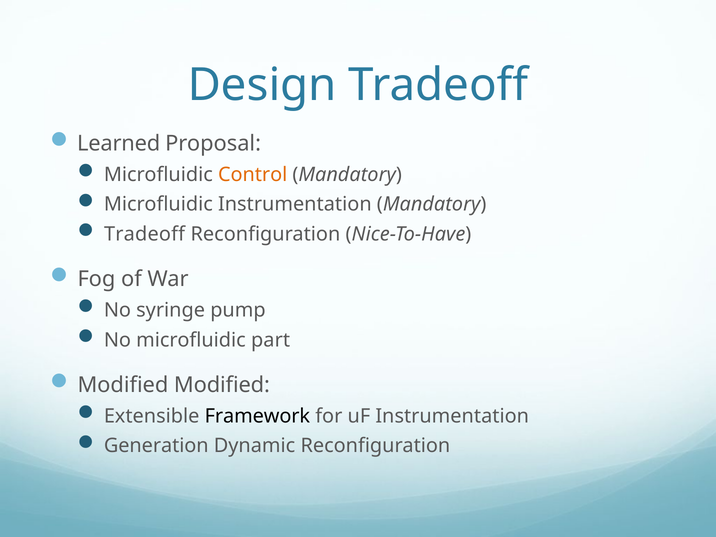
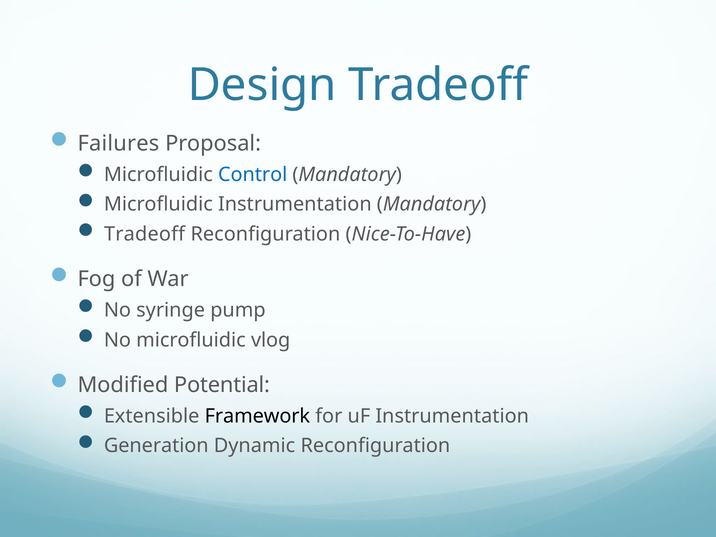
Learned: Learned -> Failures (118, 144)
Control colour: orange -> blue (253, 174)
part: part -> vlog (271, 340)
Modified Modified: Modified -> Potential (222, 385)
